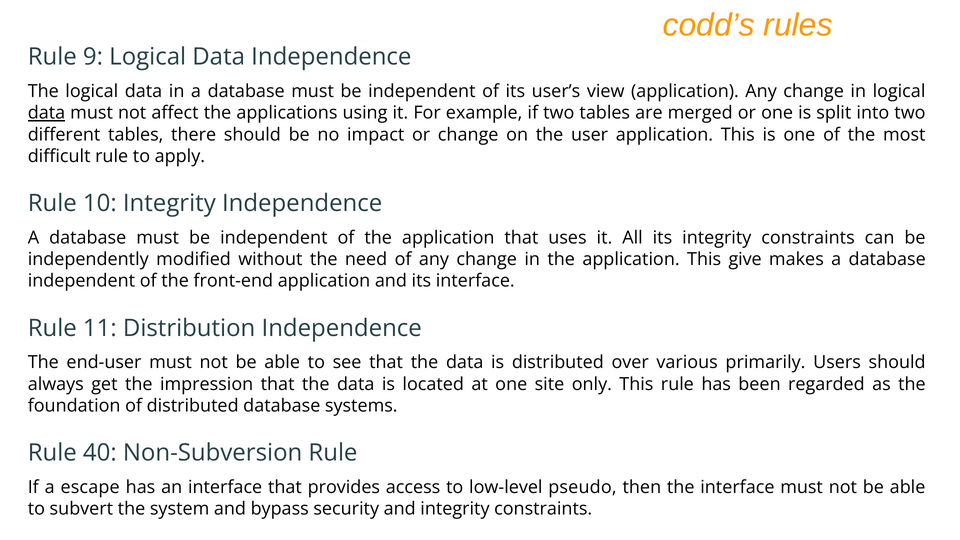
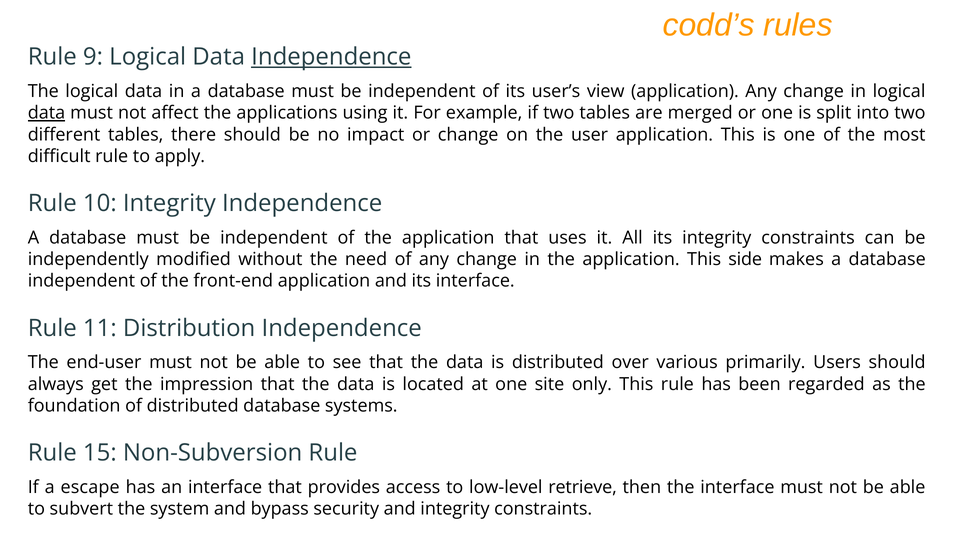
Independence underline: none -> present (331, 57)
give: give -> side (745, 259)
40: 40 -> 15 (100, 453)
pseudo: pseudo -> retrieve (583, 487)
